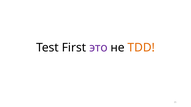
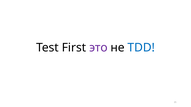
TDD colour: orange -> blue (141, 48)
